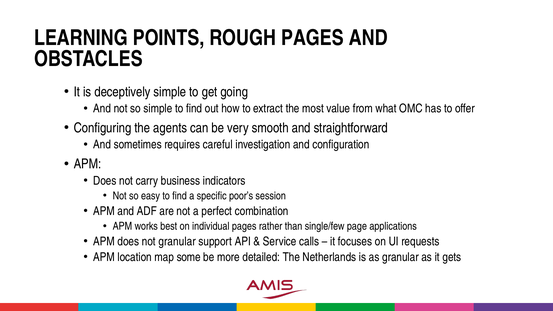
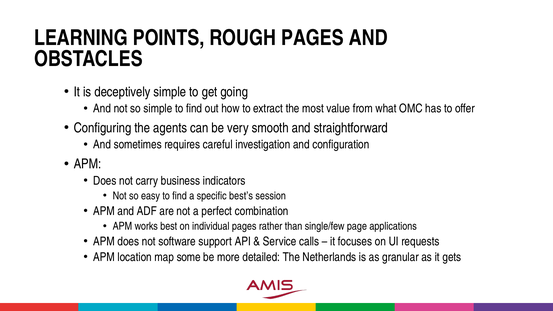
poor’s: poor’s -> best’s (241, 196)
not granular: granular -> software (177, 241)
